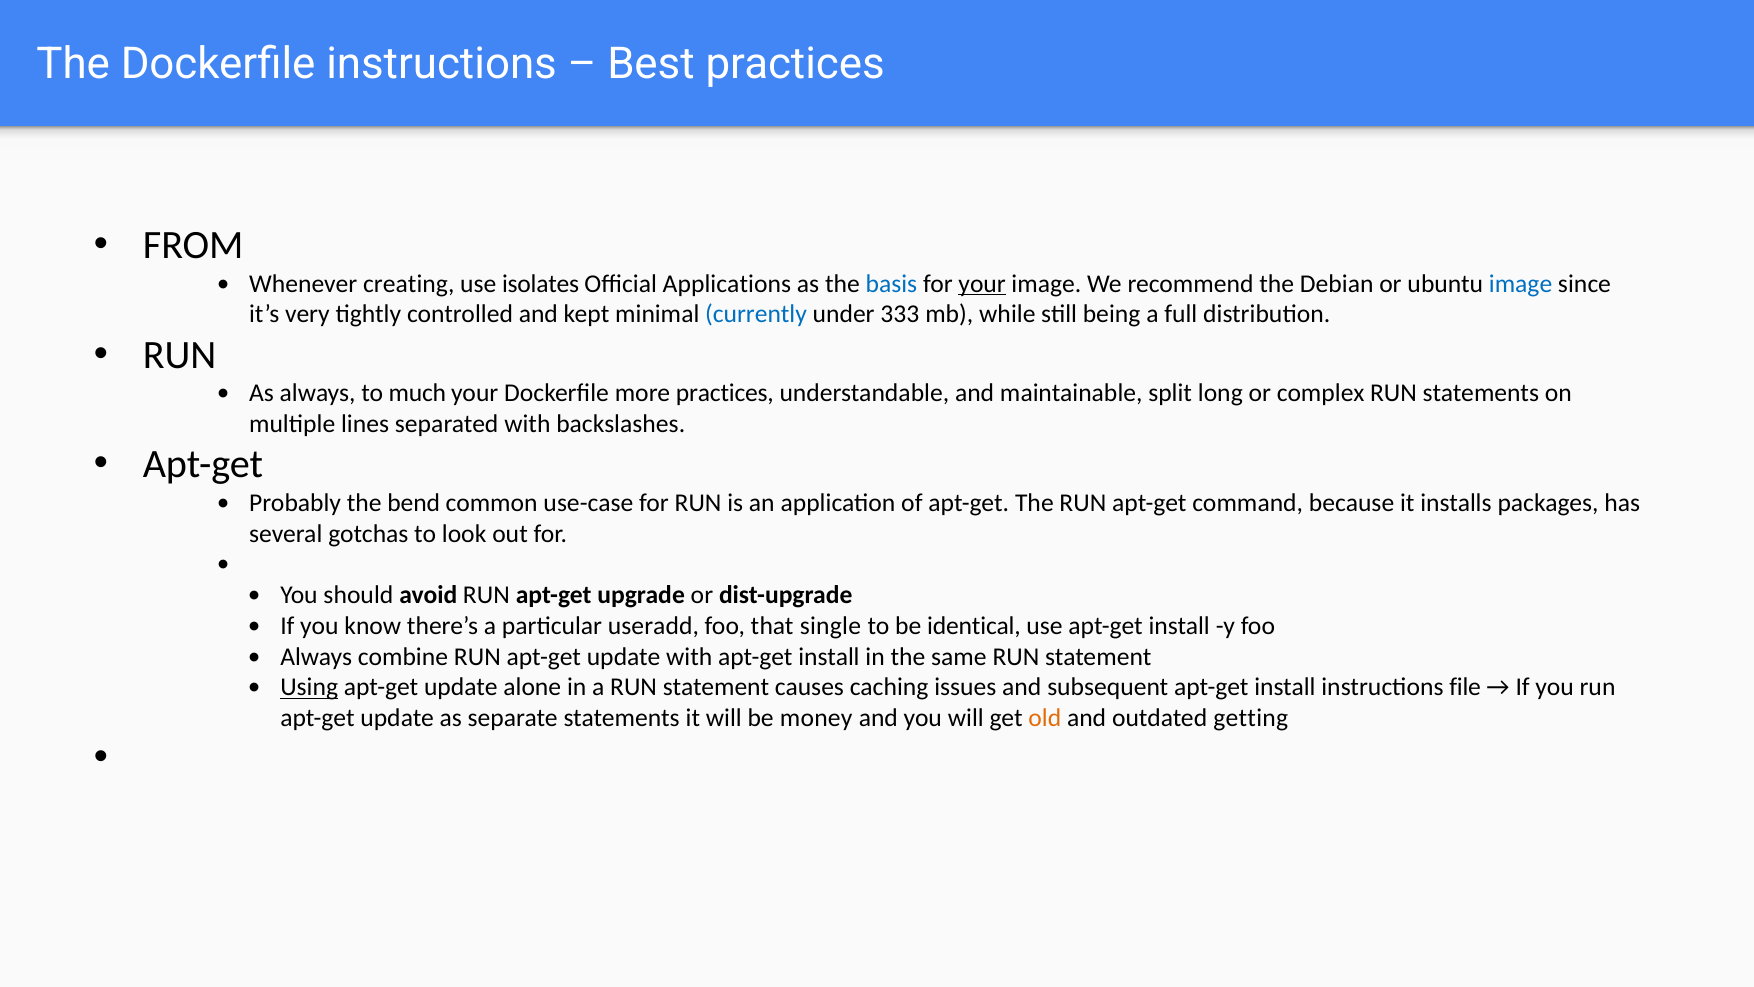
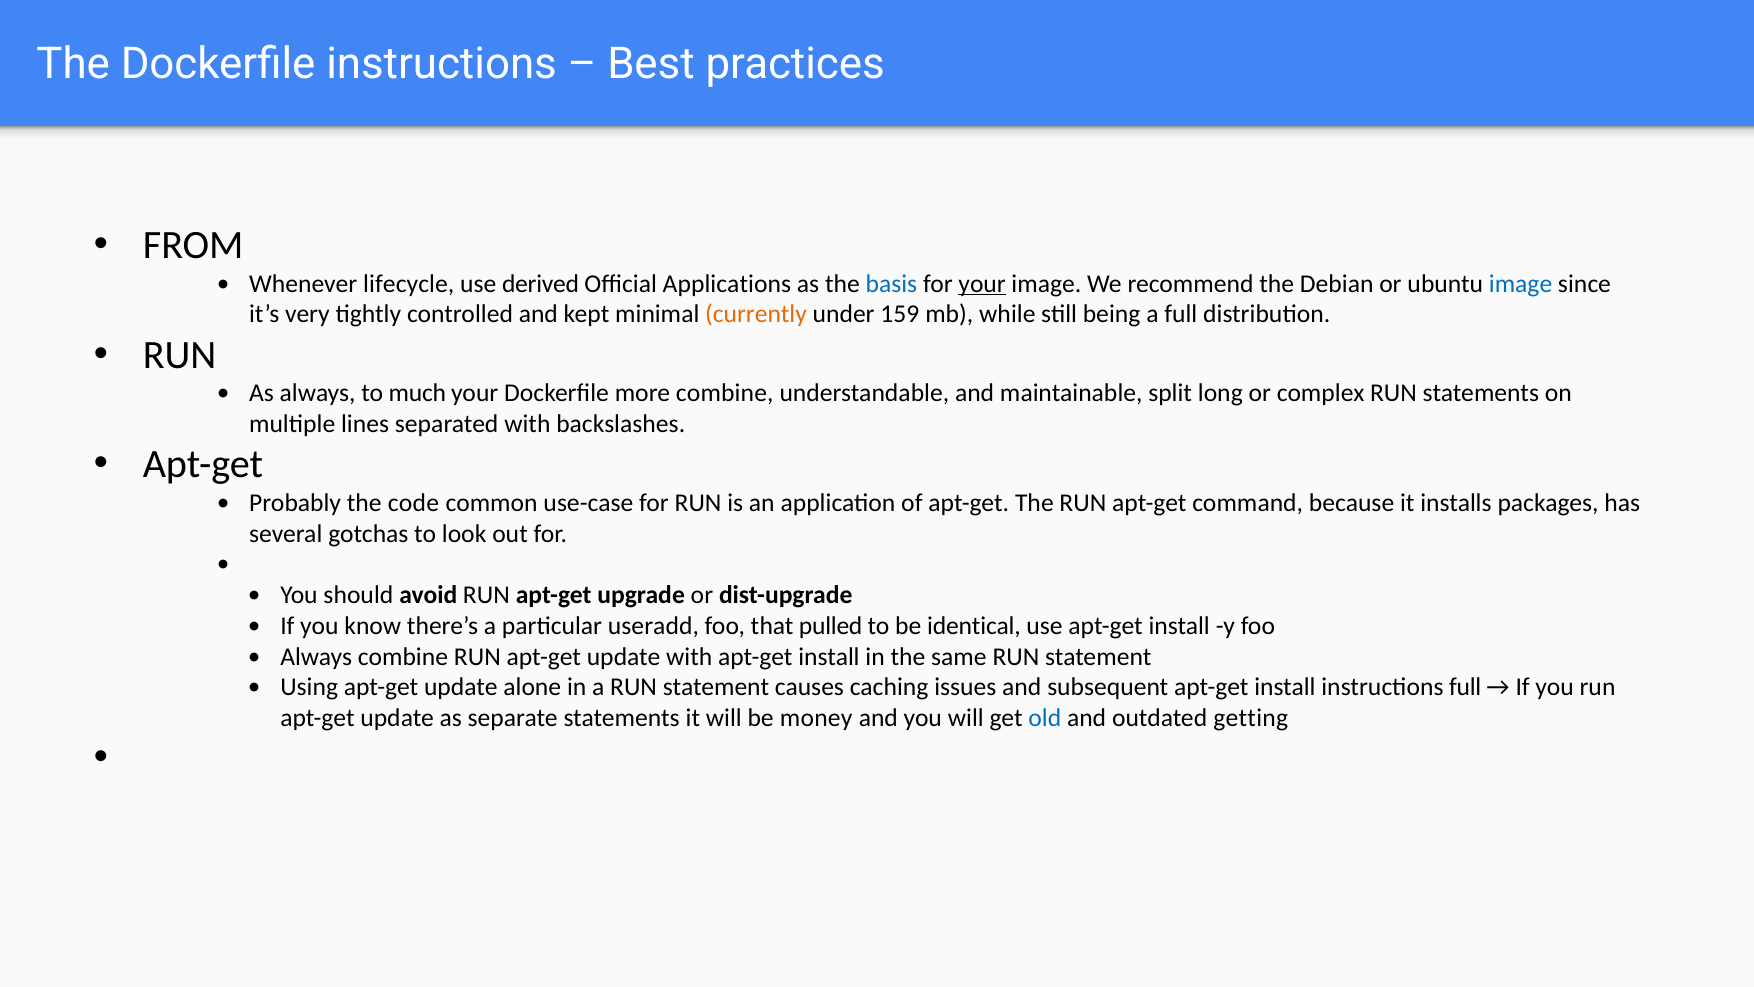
creating: creating -> lifecycle (409, 284)
isolates: isolates -> derived (541, 284)
currently colour: blue -> orange (756, 314)
333: 333 -> 159 (900, 314)
more practices: practices -> combine (725, 393)
bend: bend -> code (413, 503)
single: single -> pulled (831, 626)
Using underline: present -> none (309, 687)
instructions file: file -> full (1465, 687)
old colour: orange -> blue (1045, 718)
